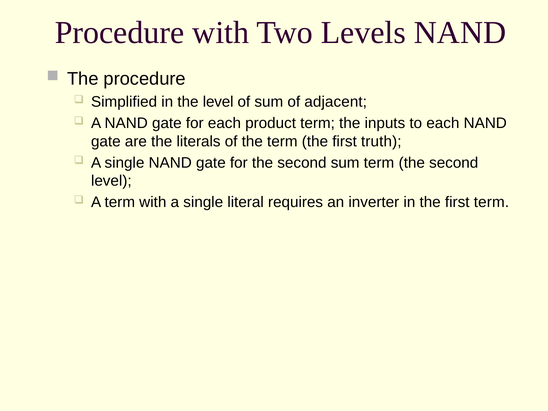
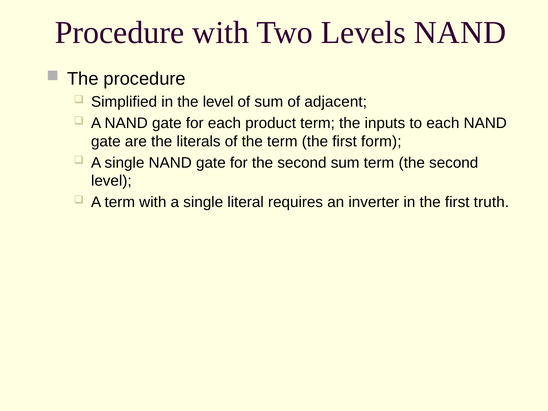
truth: truth -> form (381, 141)
first term: term -> truth (491, 202)
